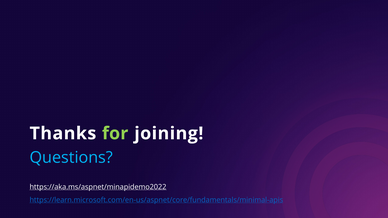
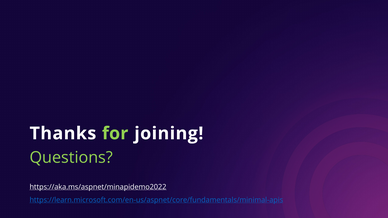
Questions colour: light blue -> light green (71, 158)
